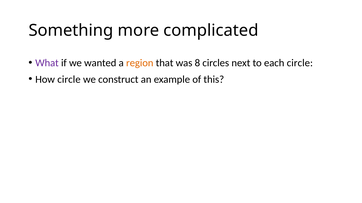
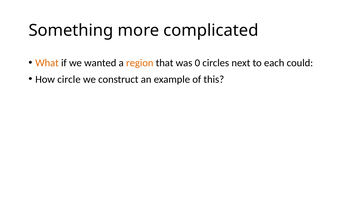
What colour: purple -> orange (47, 63)
8: 8 -> 0 (197, 63)
each circle: circle -> could (300, 63)
